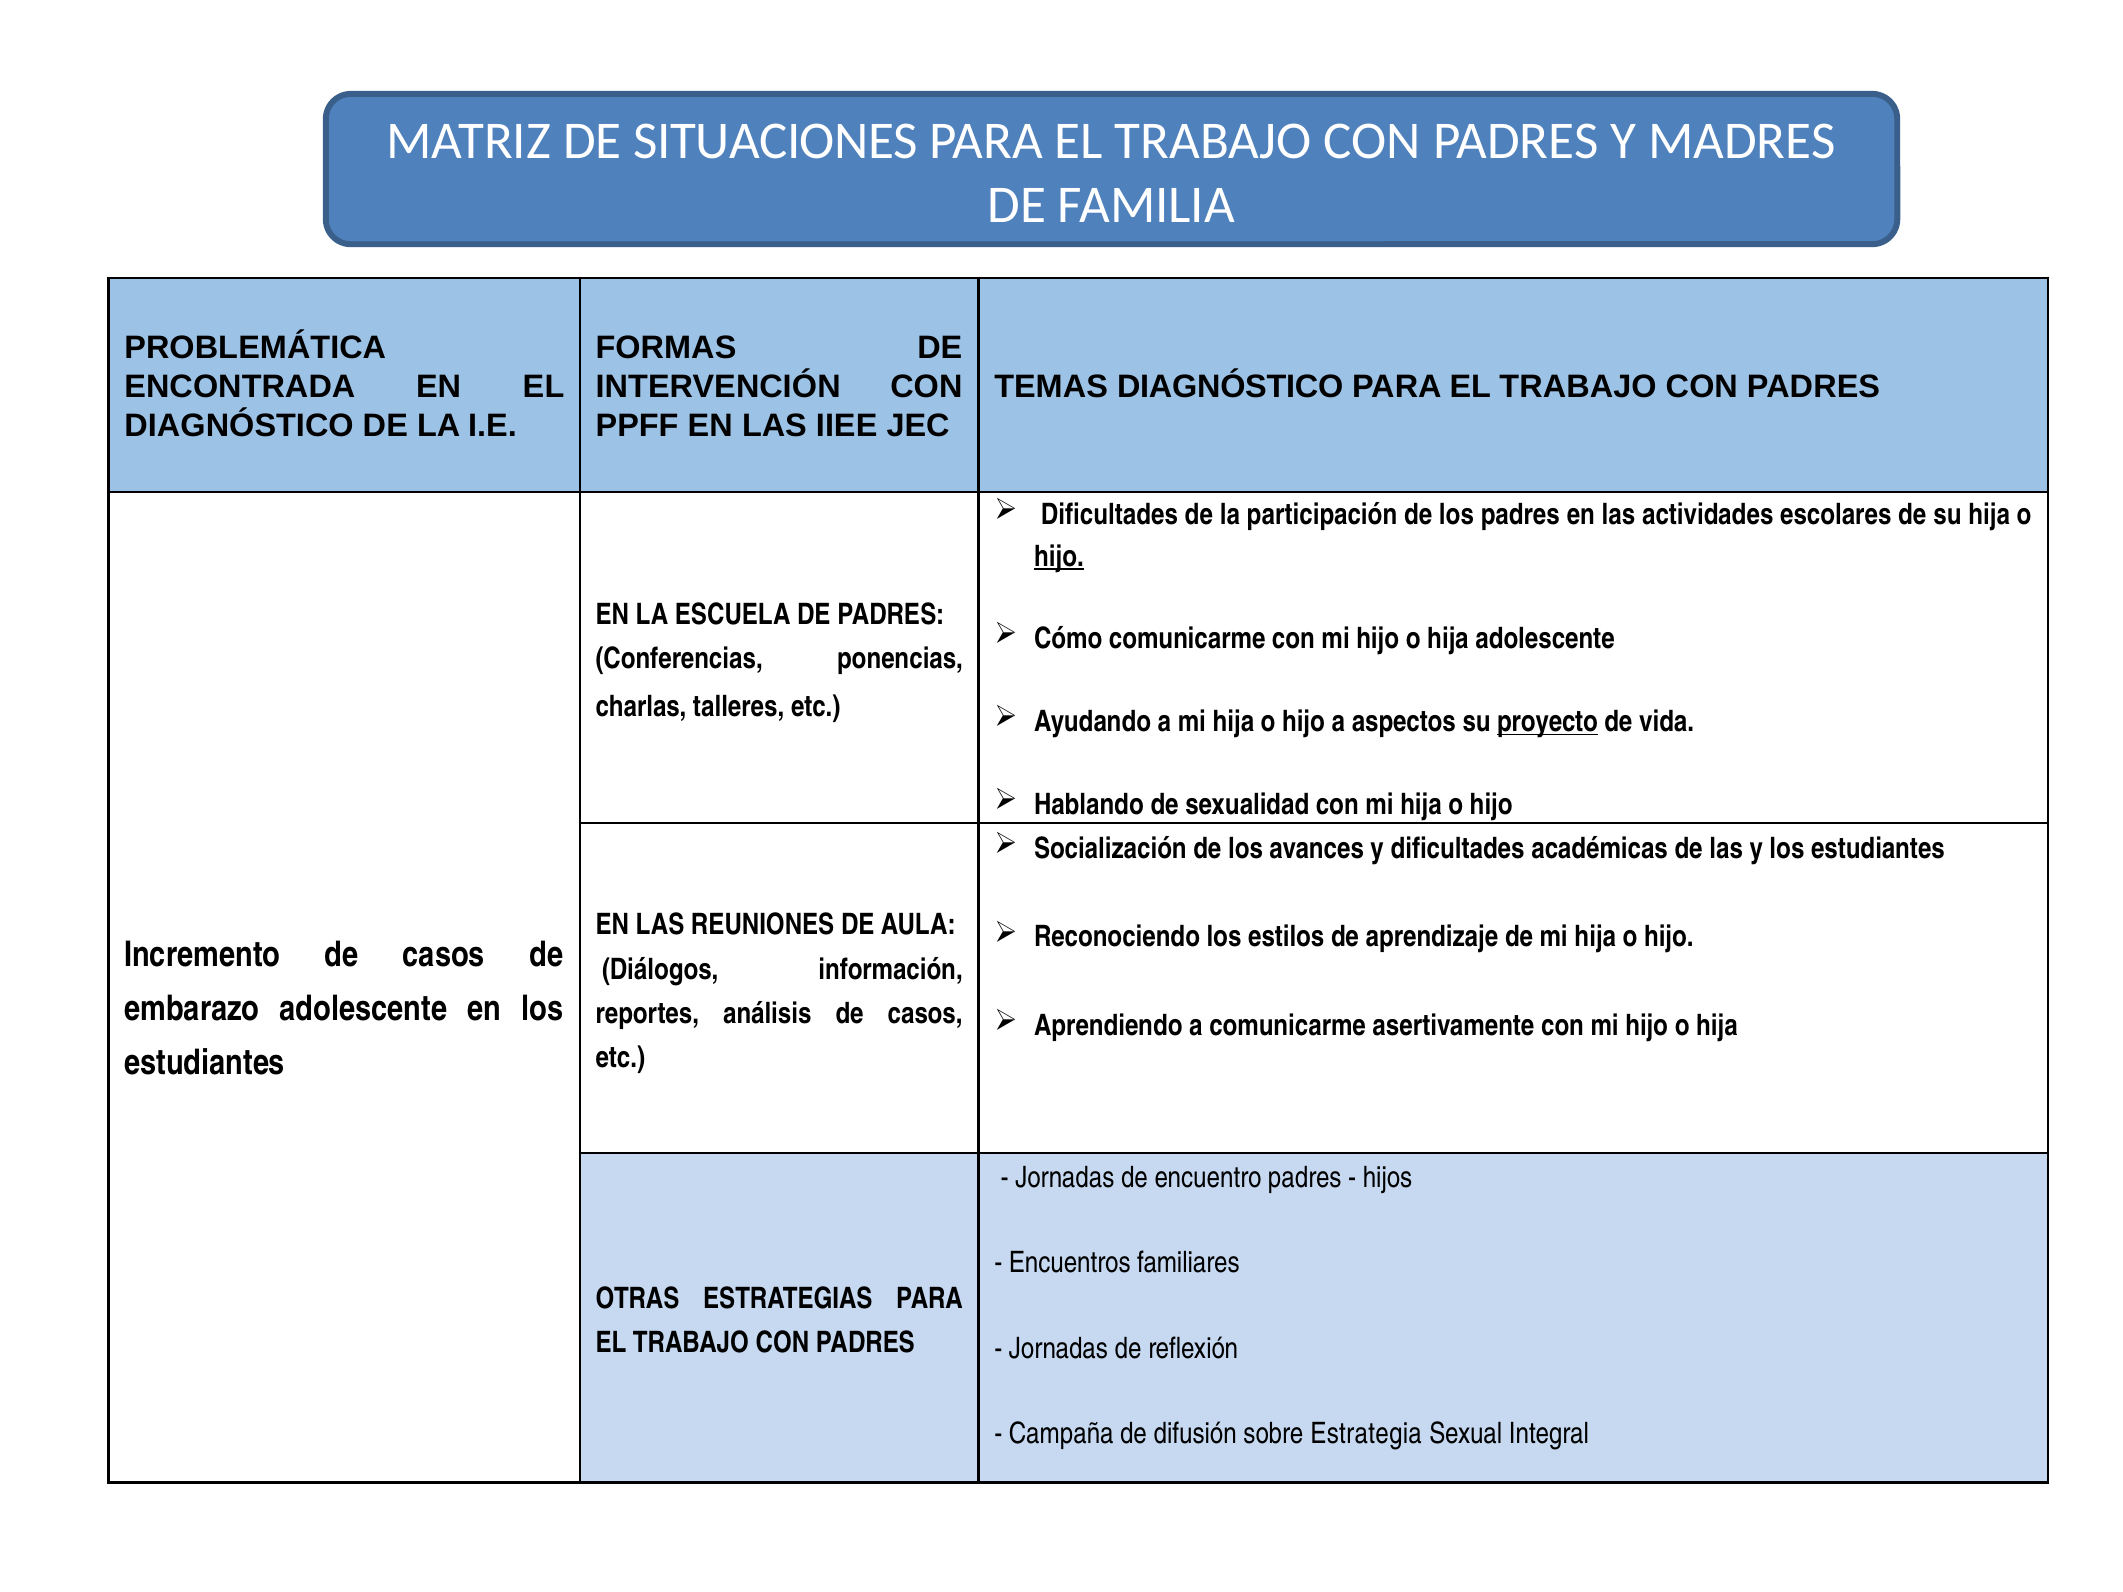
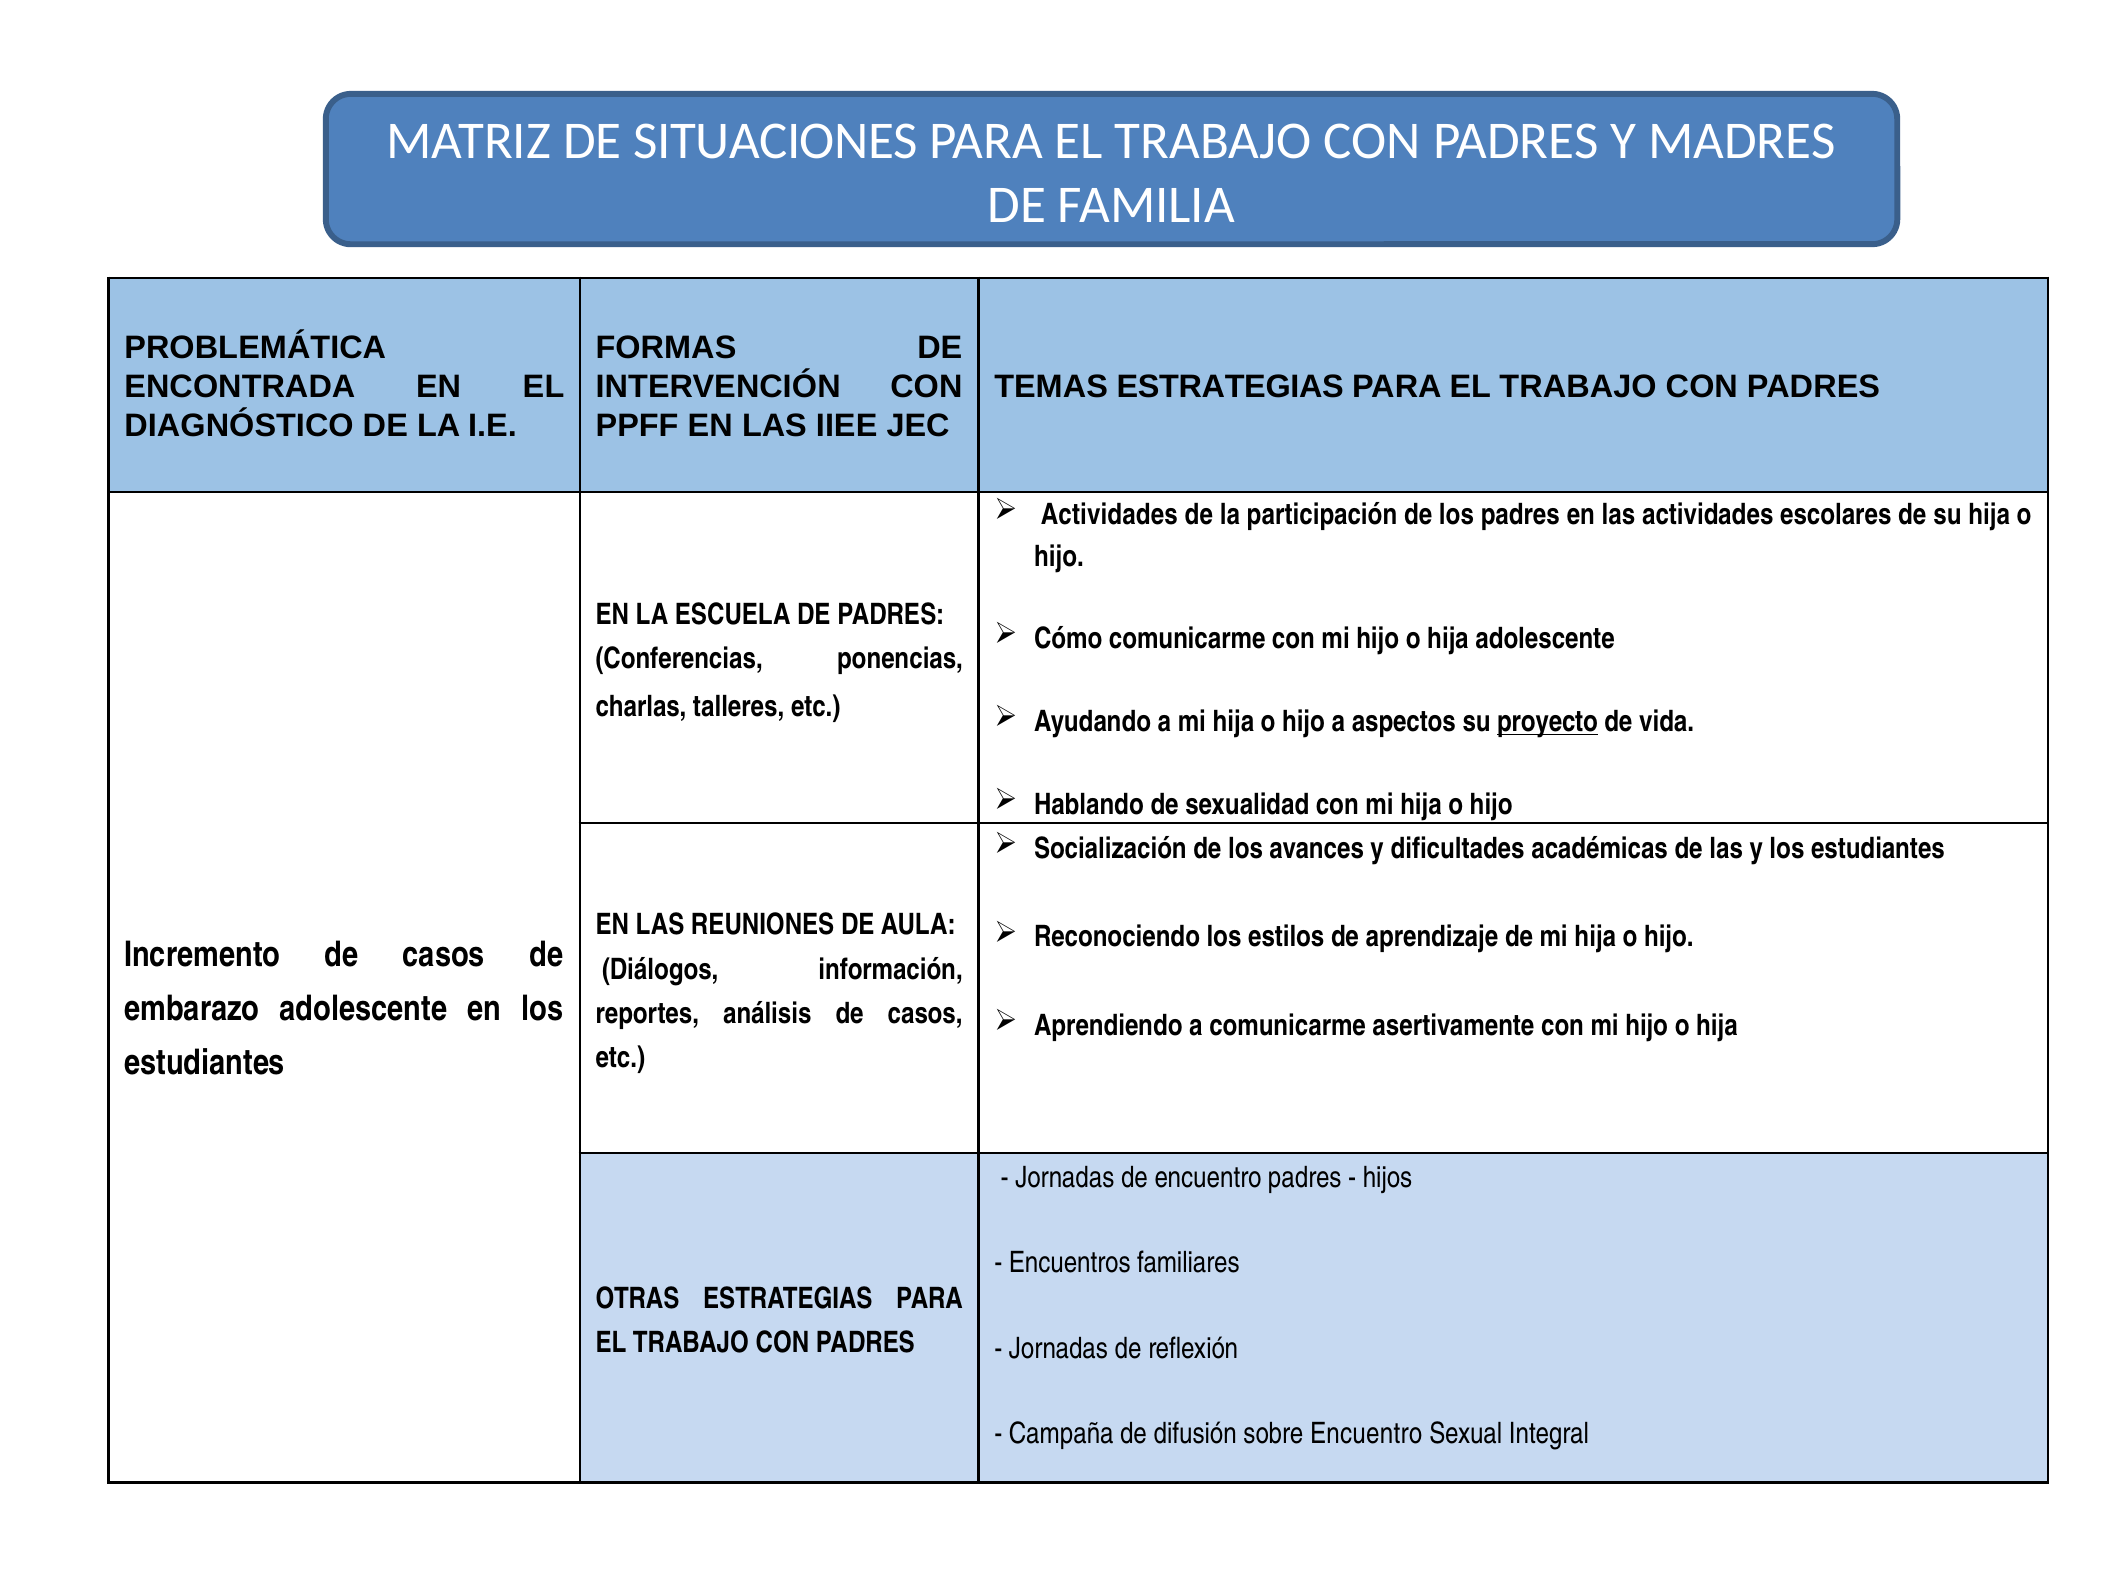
TEMAS DIAGNÓSTICO: DIAGNÓSTICO -> ESTRATEGIAS (1230, 387)
Dificultades: Dificultades -> Actividades (1109, 515)
hijo underline: present -> none (1059, 556)
sobre Estrategia: Estrategia -> Encuentro (1366, 1434)
